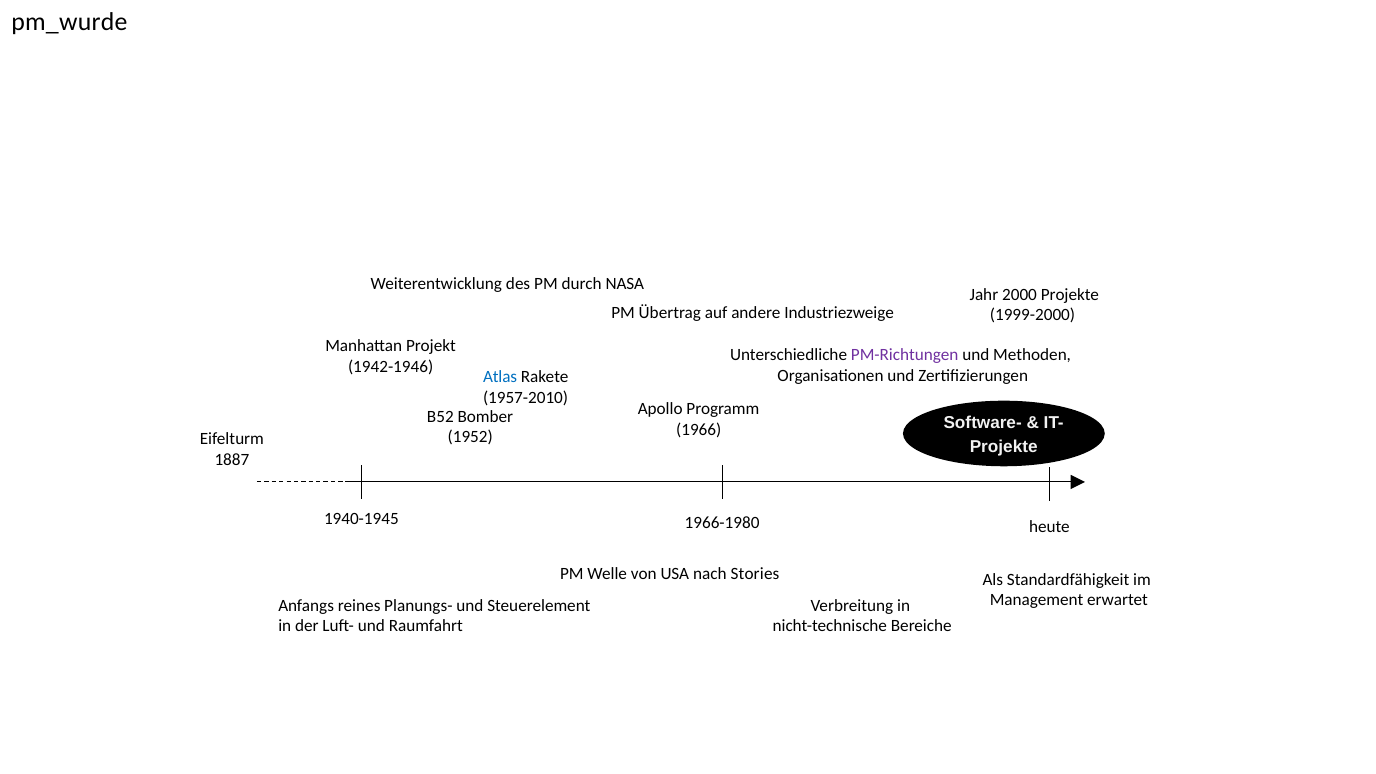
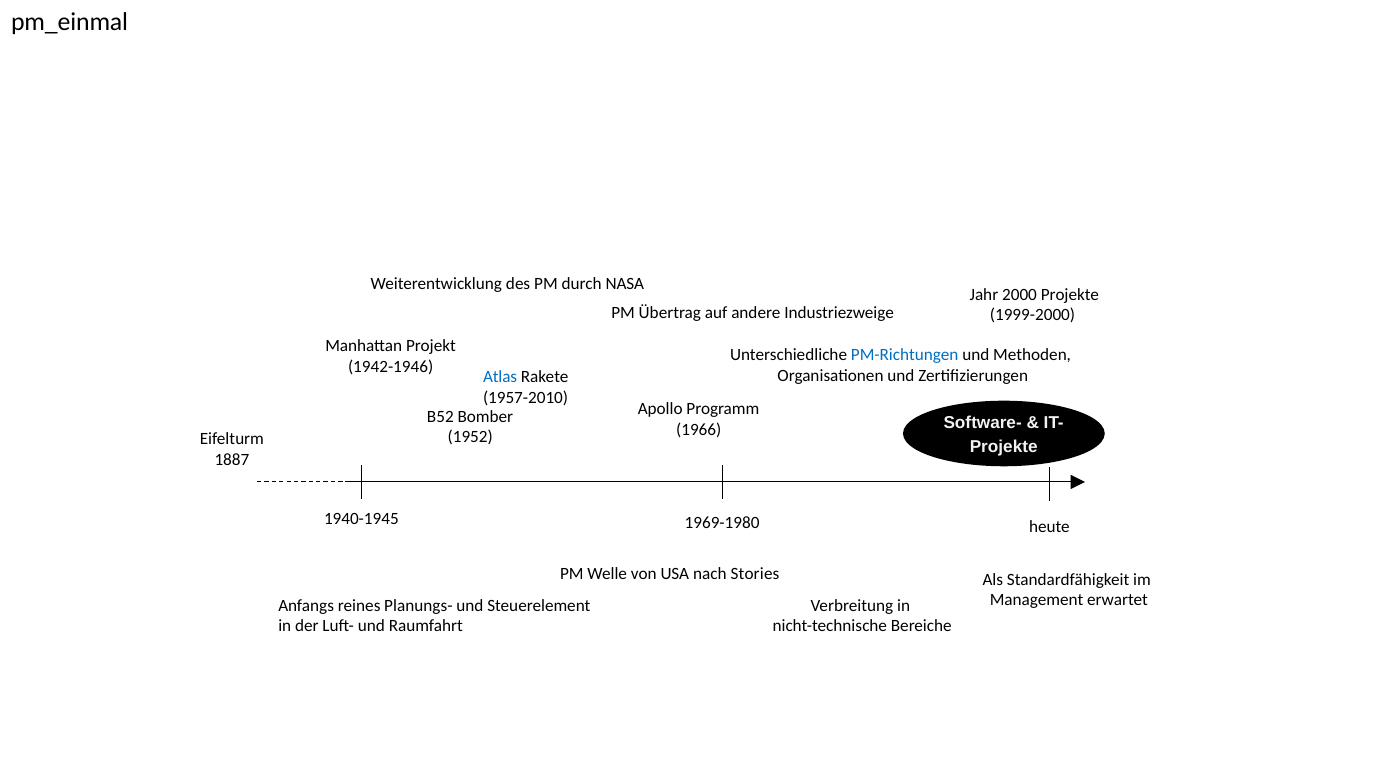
pm_wurde: pm_wurde -> pm_einmal (70, 22)
PM-Richtungen colour: purple -> blue (905, 355)
1966-1980: 1966-1980 -> 1969-1980 (722, 522)
